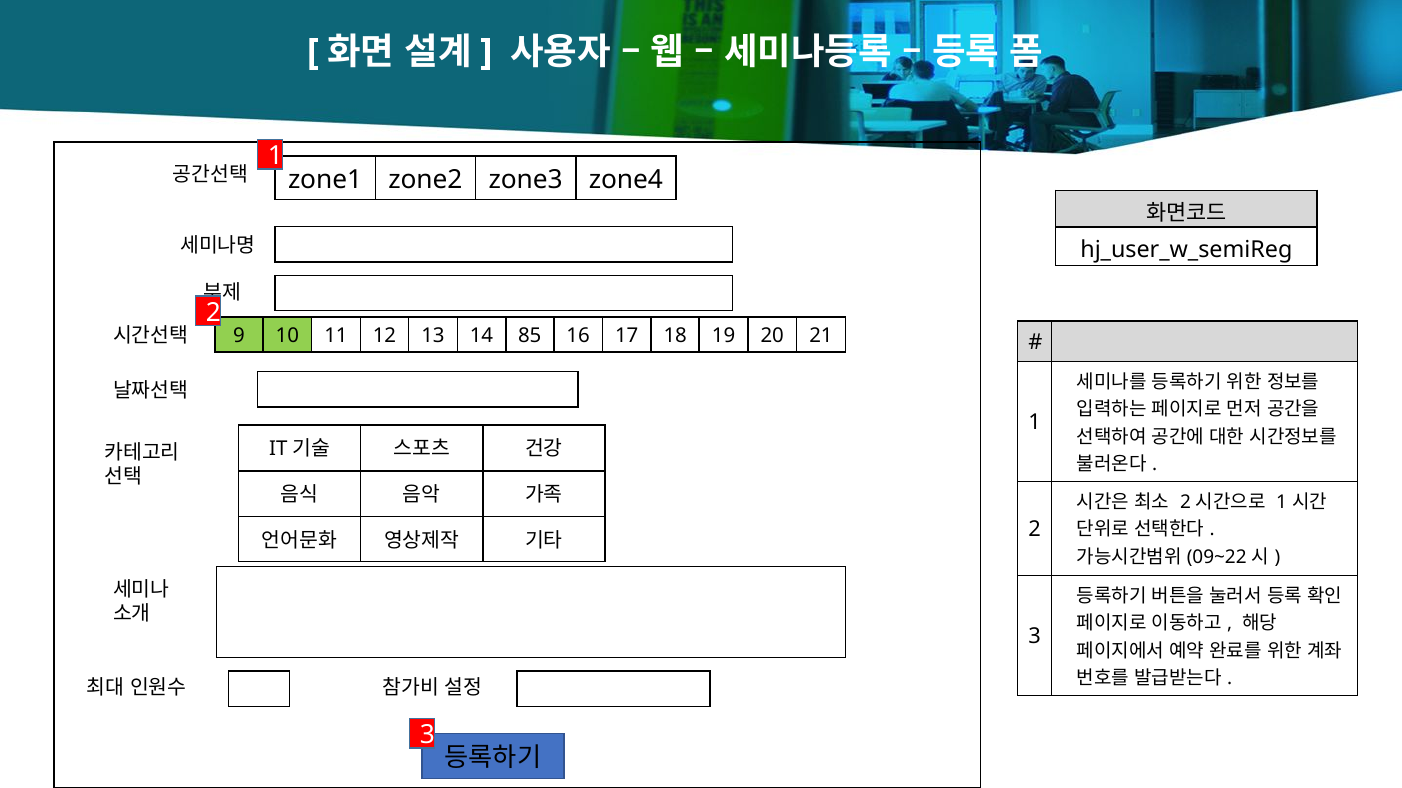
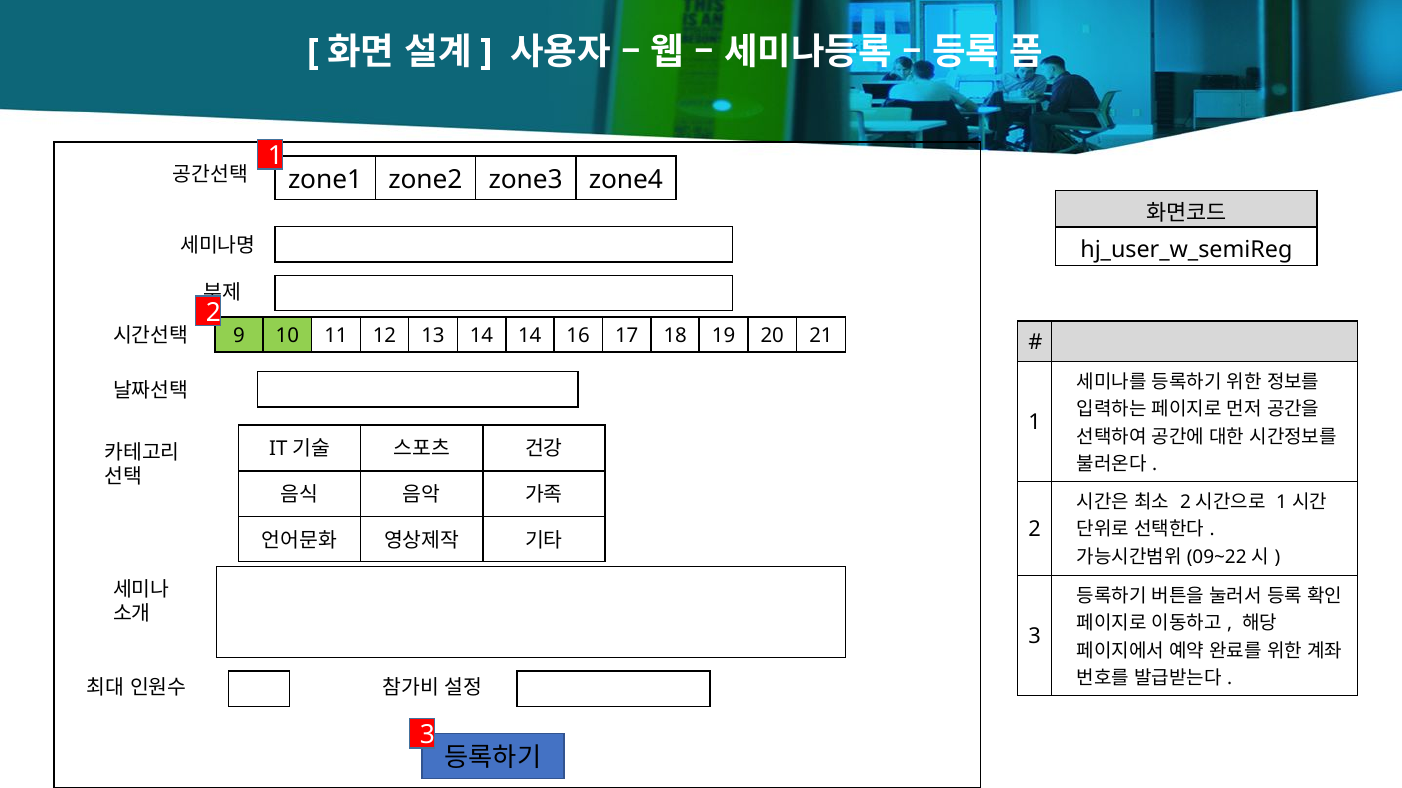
14 85: 85 -> 14 (530, 336)
